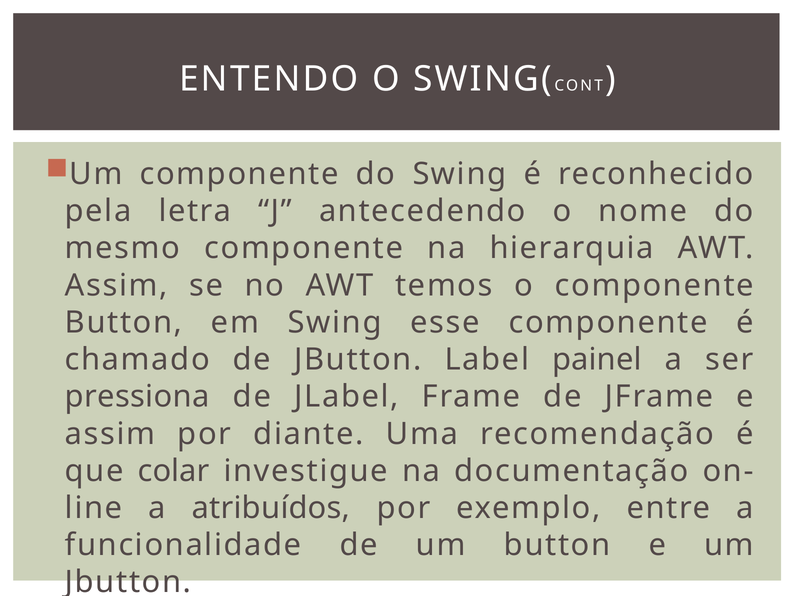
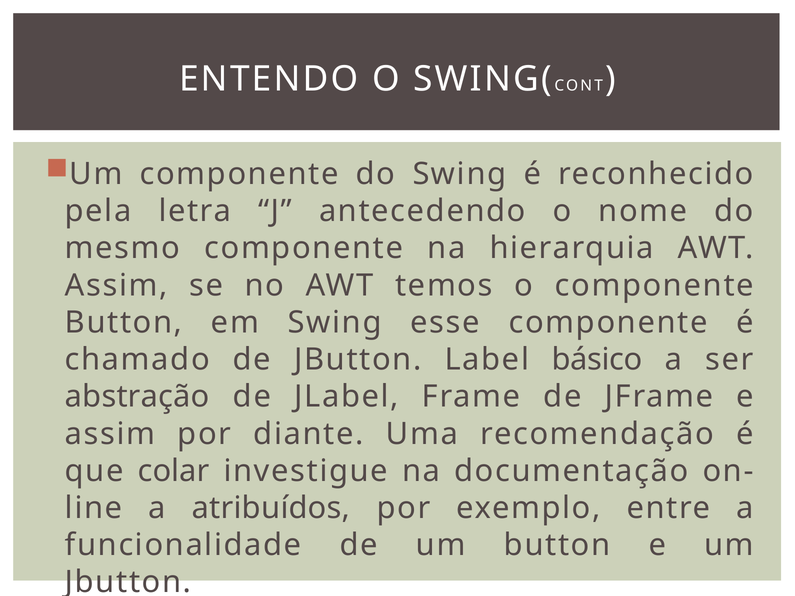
painel: painel -> básico (597, 360)
pressiona: pressiona -> abstração (137, 397)
